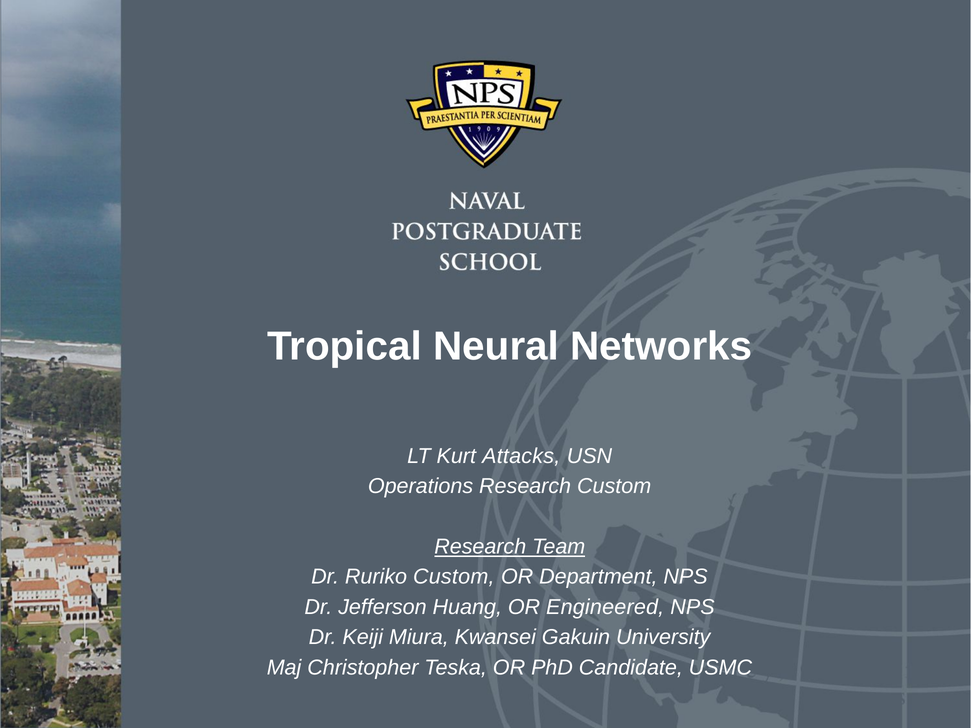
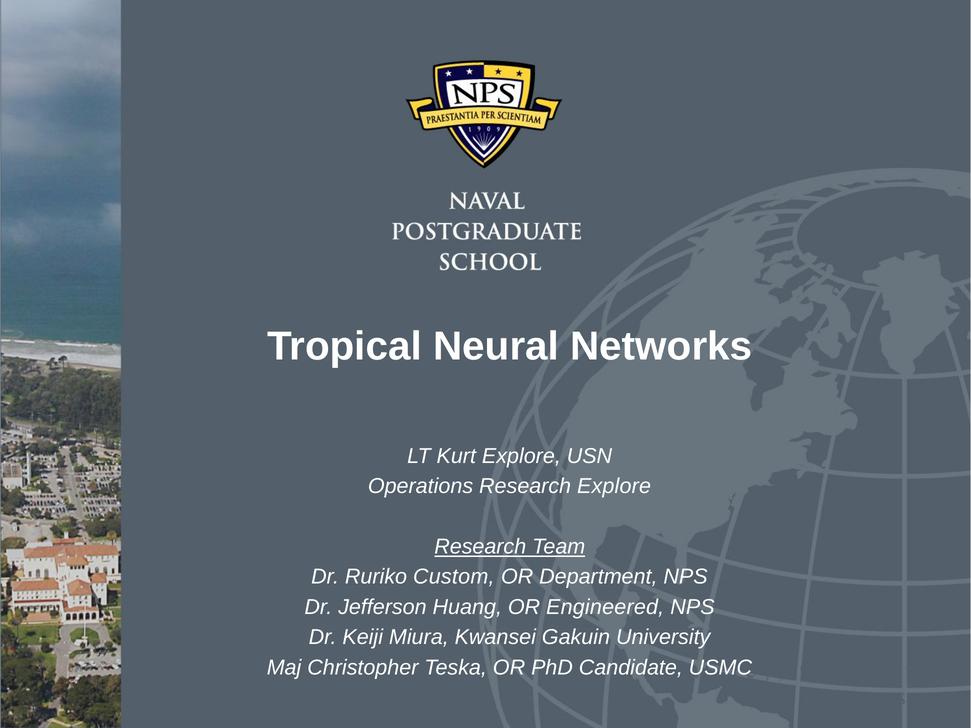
Kurt Attacks: Attacks -> Explore (521, 456)
Research Custom: Custom -> Explore (614, 486)
